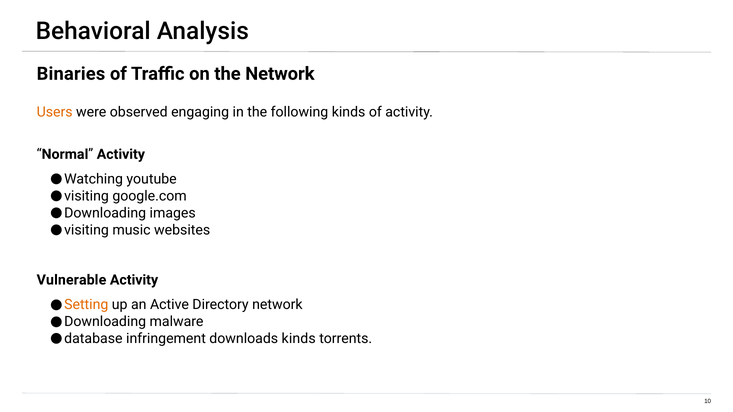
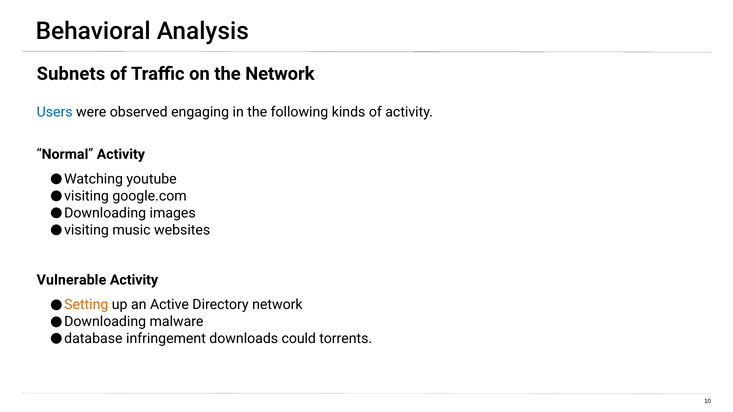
Binaries: Binaries -> Subnets (71, 74)
Users colour: orange -> blue (55, 112)
downloads kinds: kinds -> could (299, 339)
